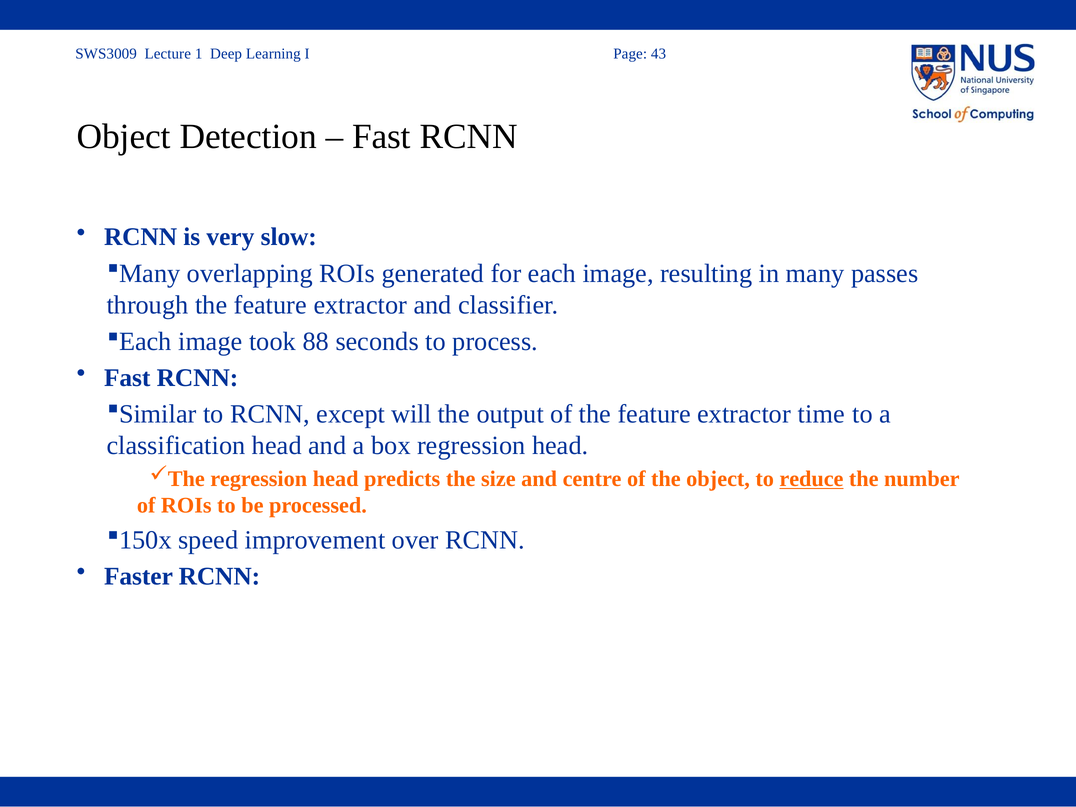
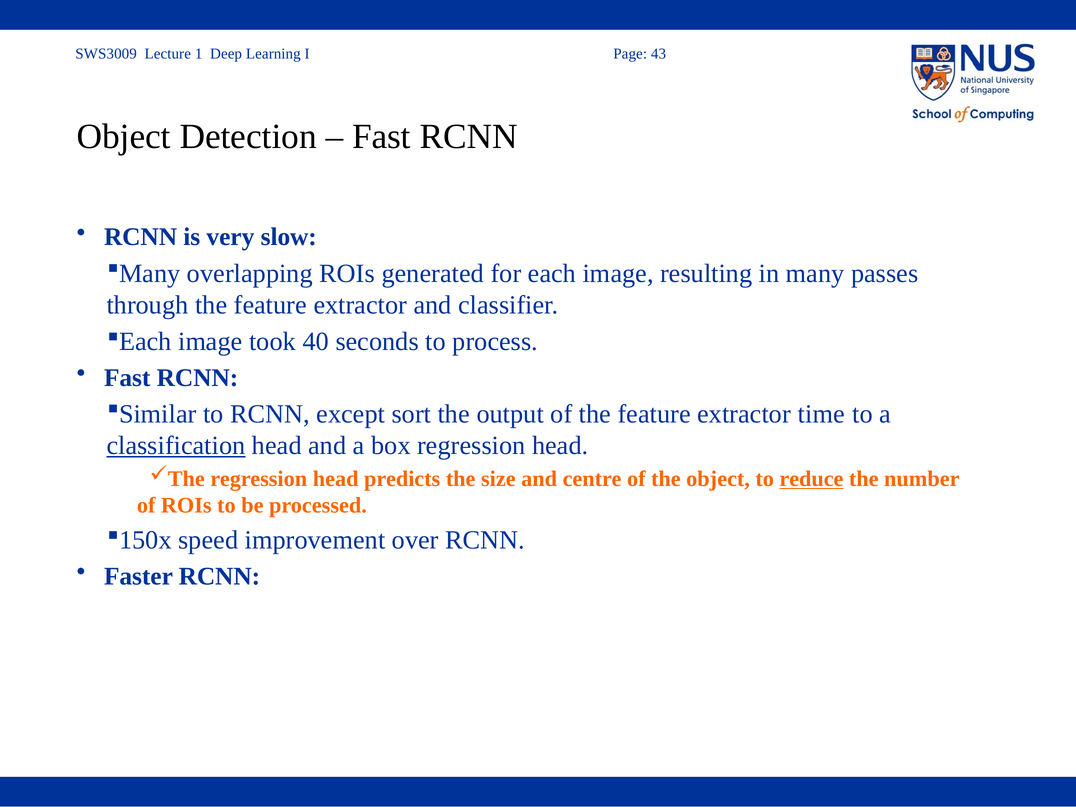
88: 88 -> 40 (316, 342)
will: will -> sort (411, 414)
classification underline: none -> present (176, 446)
